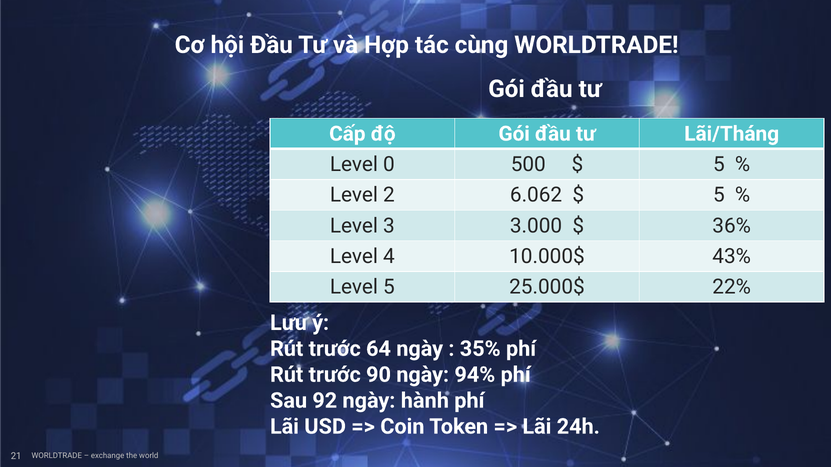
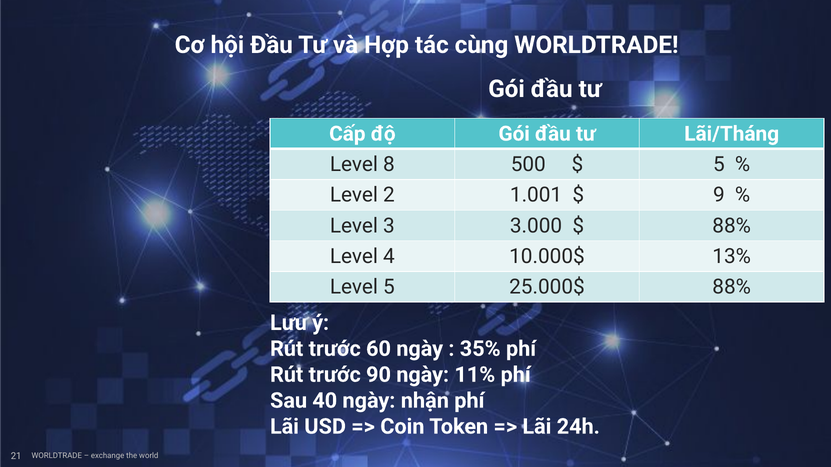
0: 0 -> 8 (389, 165)
6.062: 6.062 -> 1.001 (536, 195)
5: 5 -> 9 (719, 195)
36%: 36% -> 88% (732, 226)
43%: 43% -> 13% (732, 257)
25.000$ 22%: 22% -> 88% (732, 287)
64: 64 -> 60 (378, 349)
94%: 94% -> 11% (475, 375)
92: 92 -> 40 (325, 401)
hành: hành -> nhận (425, 401)
